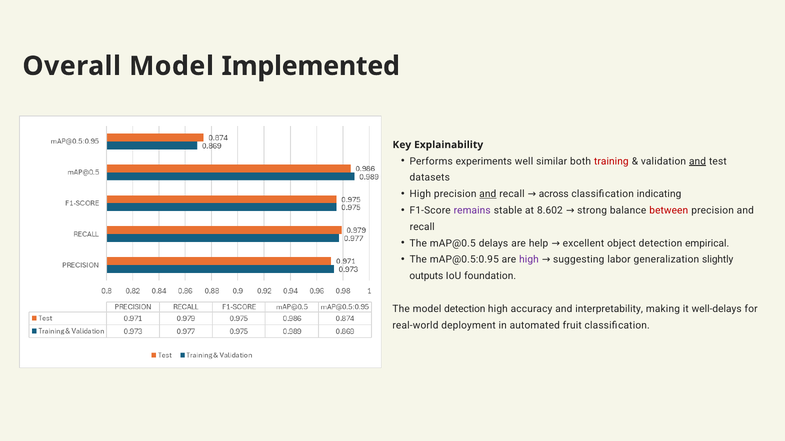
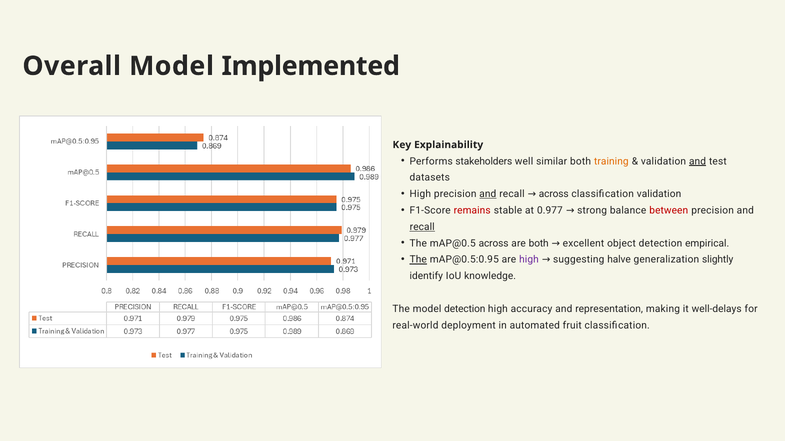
experiments: experiments -> stakeholders (484, 161)
training colour: red -> orange (611, 161)
classification indicating: indicating -> validation (659, 194)
remains colour: purple -> red (472, 211)
8.602: 8.602 -> 0.977 (550, 211)
recall underline: none -> present (422, 227)
mAP@0.5 delays: delays -> across (494, 244)
are help: help -> both (539, 244)
The underline: none -> present (418, 260)
labor: labor -> halve (619, 260)
outputs: outputs -> identify (426, 276)
foundation: foundation -> knowledge (490, 276)
interpretability: interpretability -> representation (609, 309)
